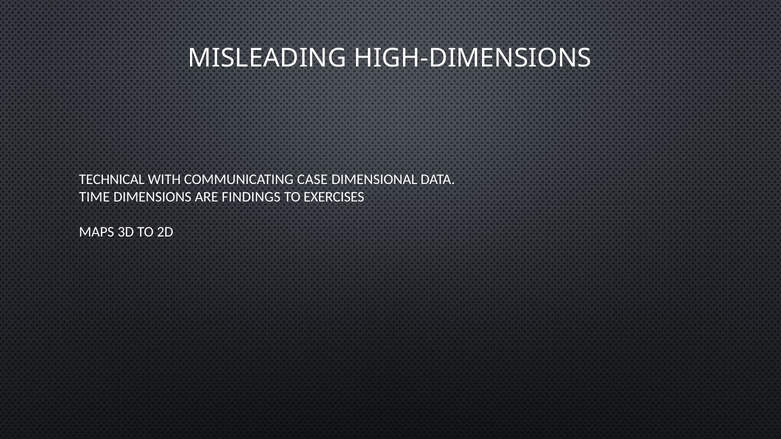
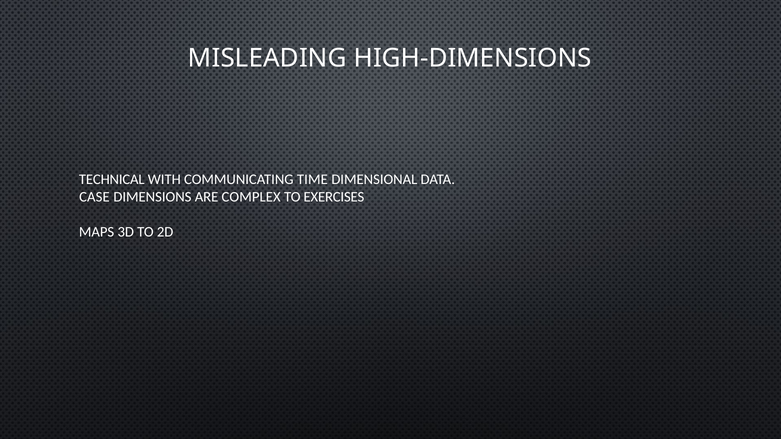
CASE: CASE -> TIME (312, 180)
TIME: TIME -> CASE (94, 197)
FINDINGS: FINDINGS -> COMPLEX (251, 197)
